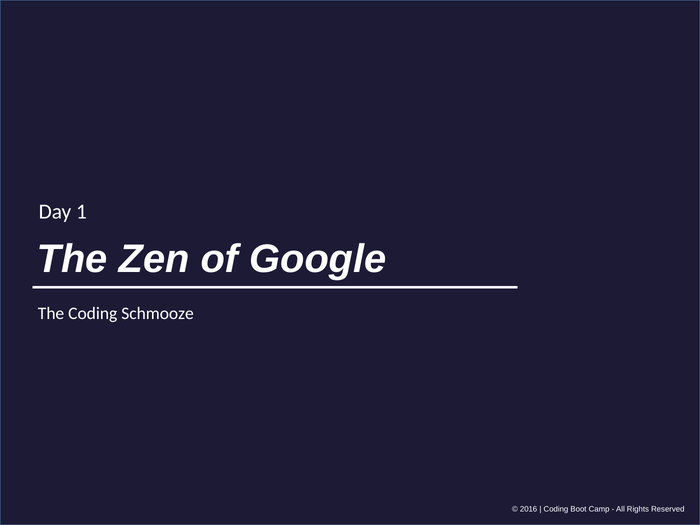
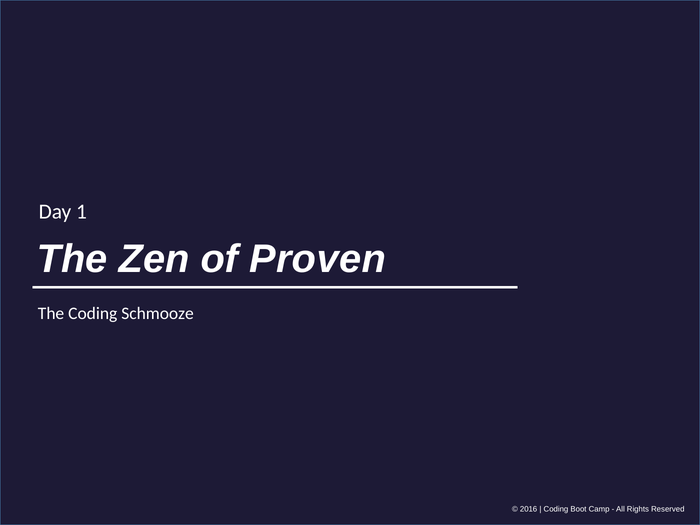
Google: Google -> Proven (318, 259)
